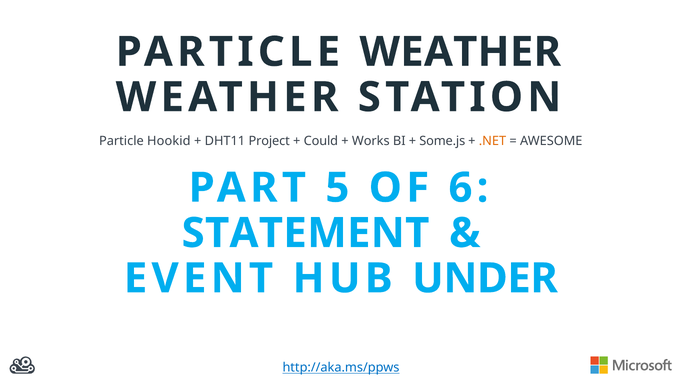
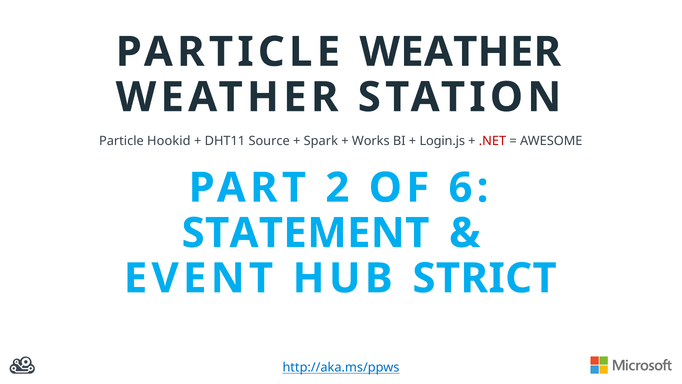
Project: Project -> Source (269, 141)
Could: Could -> Spark (321, 141)
Some.js: Some.js -> Login.js (442, 141)
.NET colour: orange -> red (492, 141)
5: 5 -> 2 (337, 188)
UNDER: UNDER -> STRICT (485, 278)
